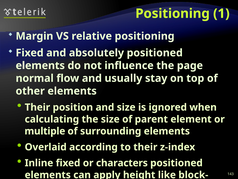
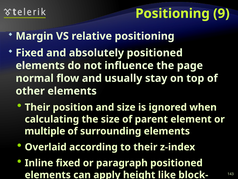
1: 1 -> 9 (221, 13)
characters: characters -> paragraph (122, 163)
